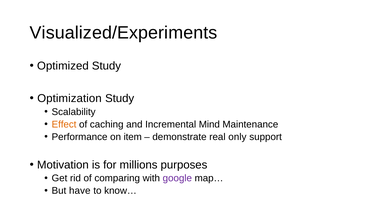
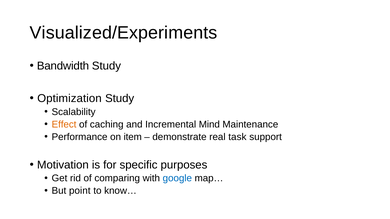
Optimized: Optimized -> Bandwidth (63, 66)
only: only -> task (237, 137)
millions: millions -> specific (139, 165)
google colour: purple -> blue (177, 179)
have: have -> point (80, 191)
